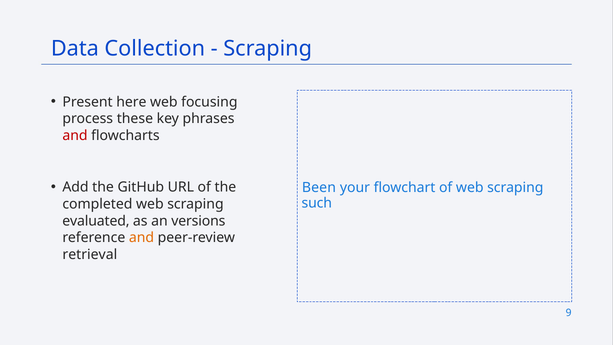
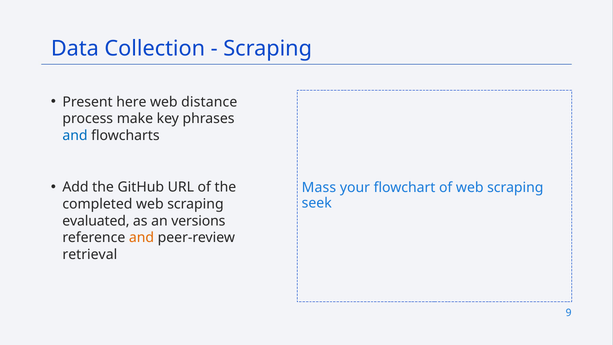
focusing: focusing -> distance (209, 102)
these: these -> make (135, 119)
and colour: red -> blue (75, 136)
Been: Been -> Mass (319, 188)
such: such -> seek (317, 203)
